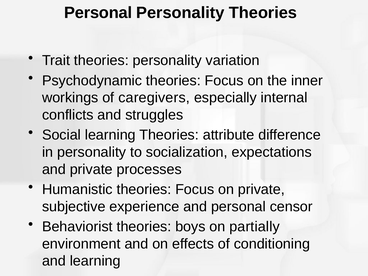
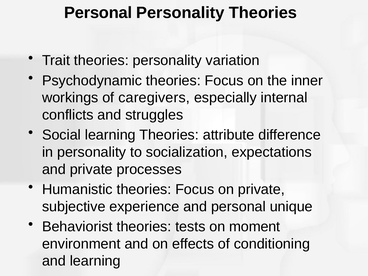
censor: censor -> unique (291, 207)
boys: boys -> tests (190, 227)
partially: partially -> moment (255, 227)
